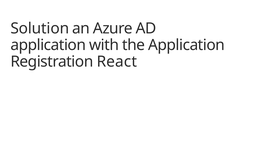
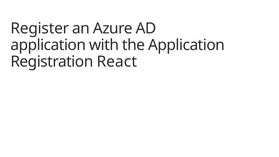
Solution: Solution -> Register (40, 28)
